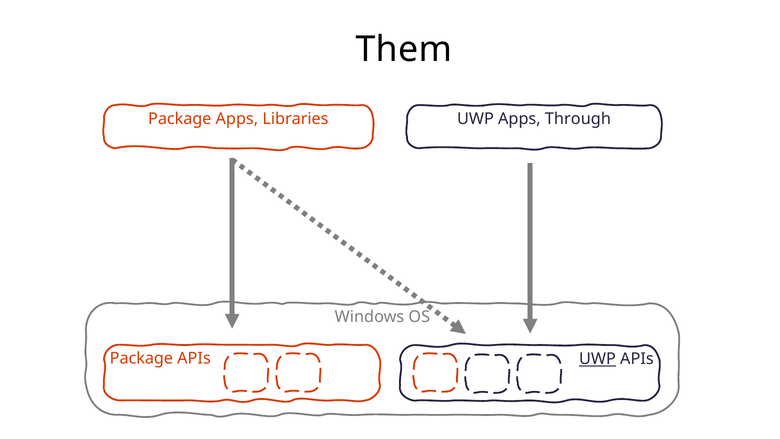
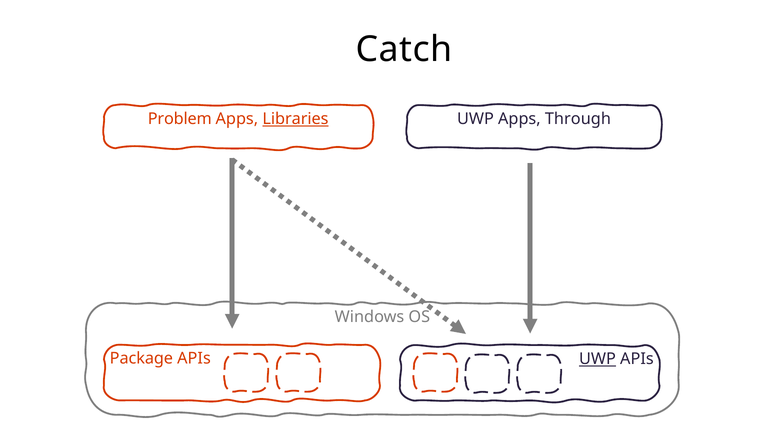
Them: Them -> Catch (404, 49)
Package: Package -> Problem (180, 119)
Libraries underline: none -> present (295, 119)
